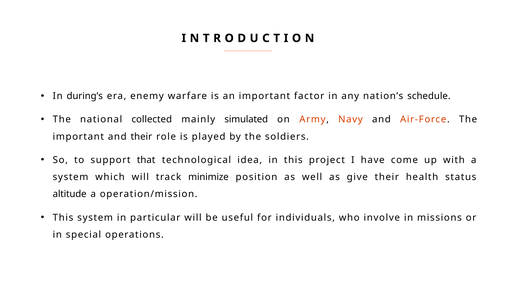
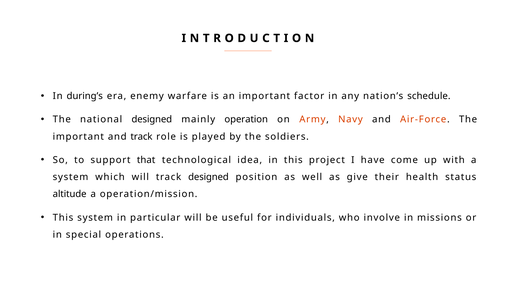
national collected: collected -> designed (152, 120)
simulated: simulated -> operation (246, 120)
and their: their -> track (141, 137)
track minimize: minimize -> designed (208, 177)
